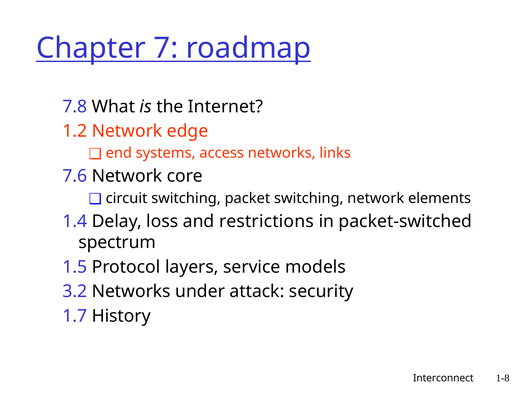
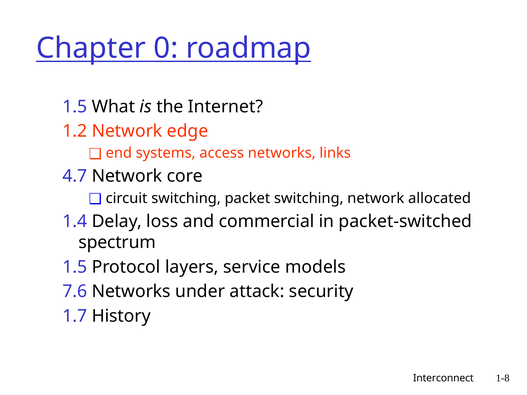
7: 7 -> 0 (166, 48)
7.8: 7.8 -> 1.5 (75, 107)
7.6: 7.6 -> 4.7 (75, 176)
elements: elements -> allocated (440, 198)
restrictions: restrictions -> commercial (267, 221)
3.2: 3.2 -> 7.6 (75, 292)
